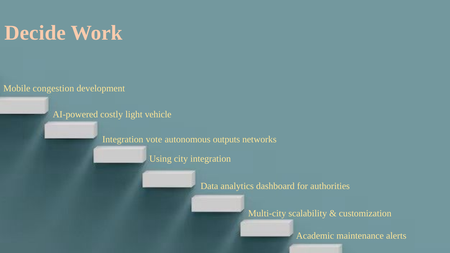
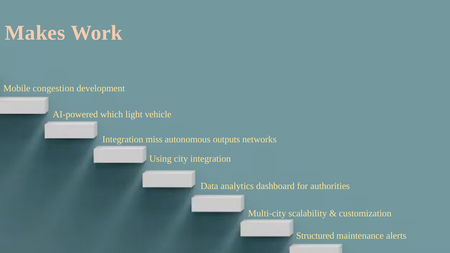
Decide: Decide -> Makes (35, 33)
costly: costly -> which (112, 115)
vote: vote -> miss (154, 139)
Academic: Academic -> Structured (315, 236)
